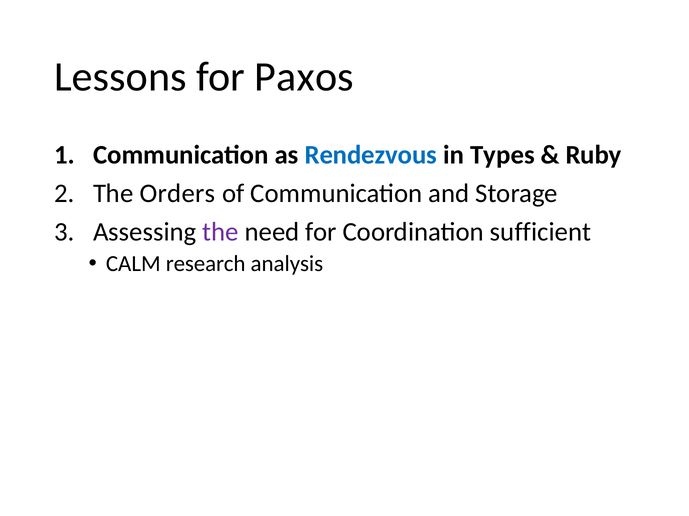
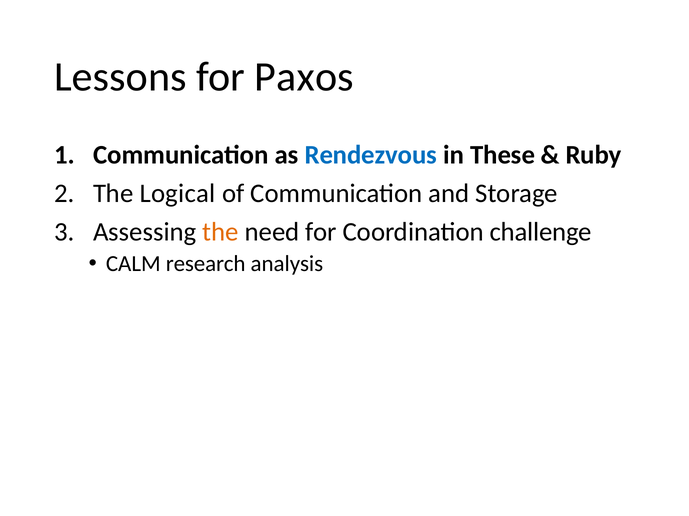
Types: Types -> These (503, 155)
Orders: Orders -> Logical (178, 194)
the colour: purple -> orange (221, 232)
sufficient: sufficient -> challenge (541, 232)
